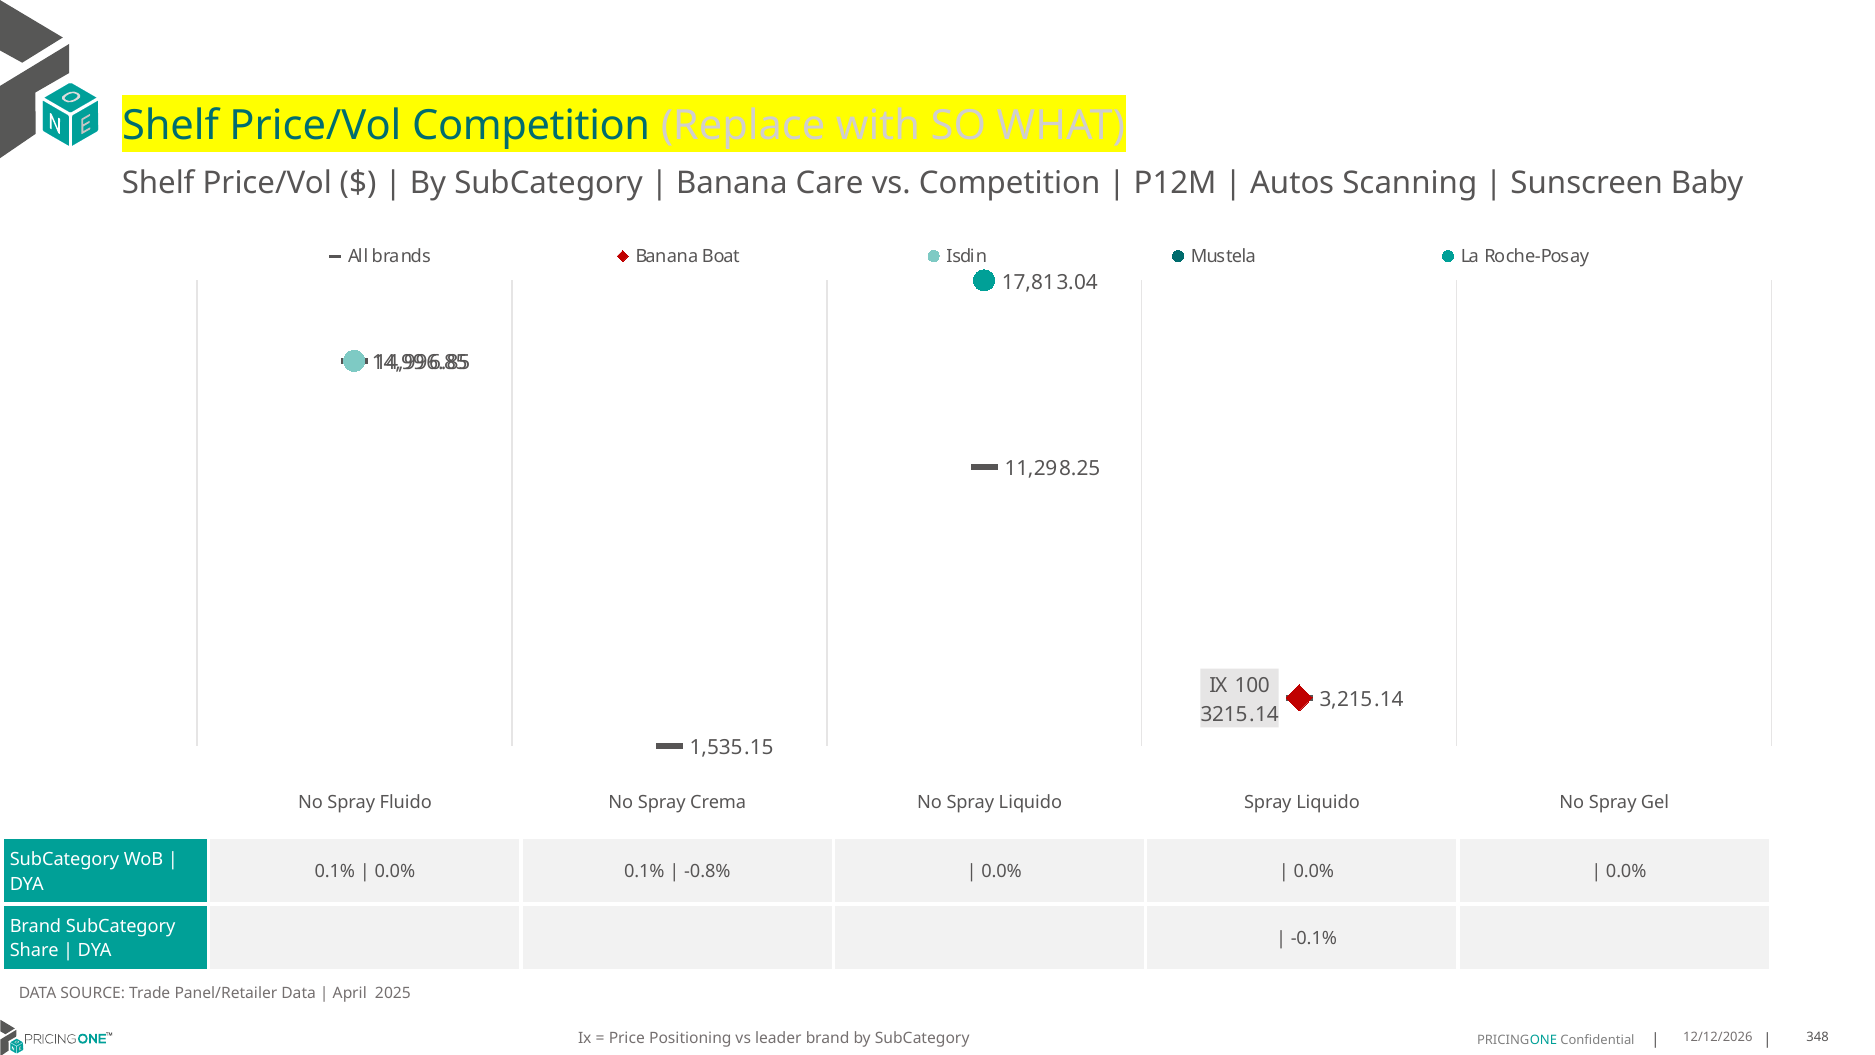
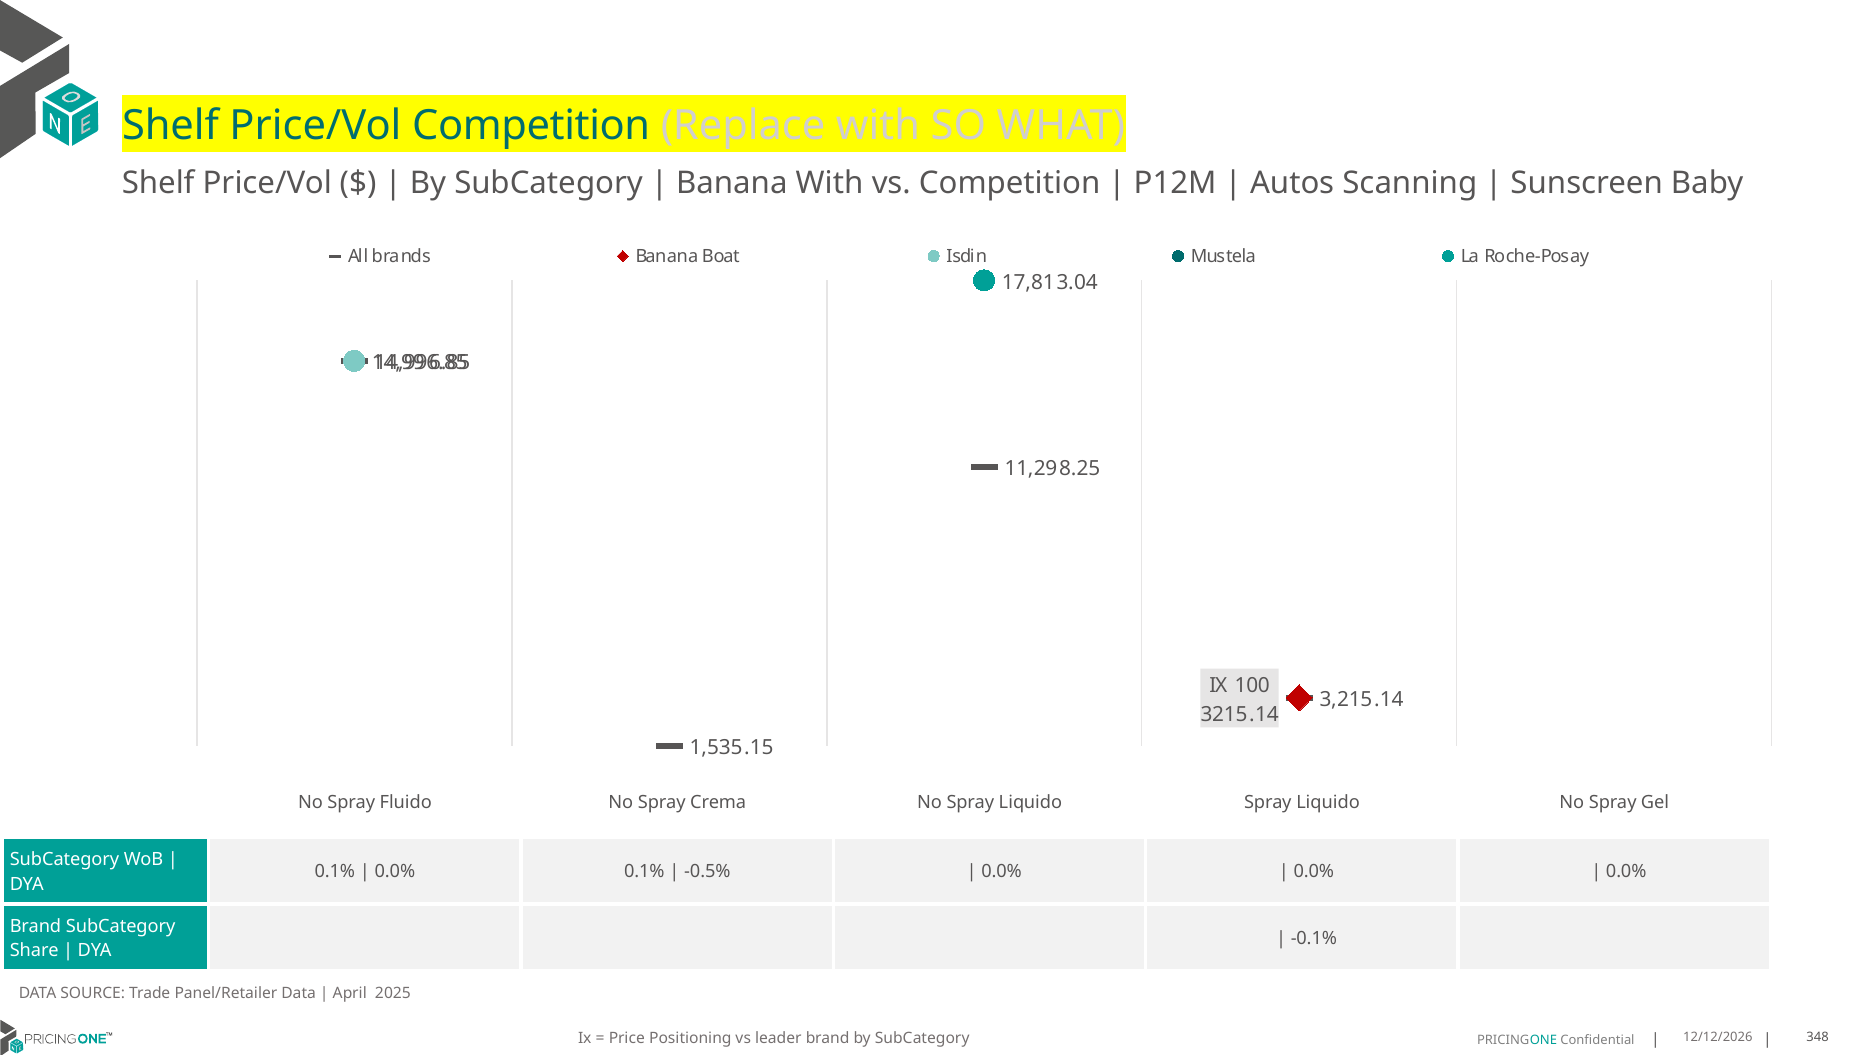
Banana Care: Care -> With (830, 183)
-0.8%: -0.8% -> -0.5% (707, 872)
